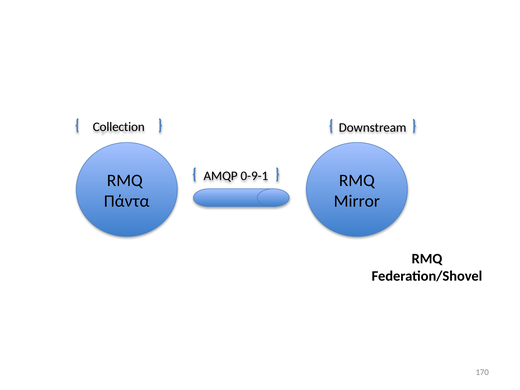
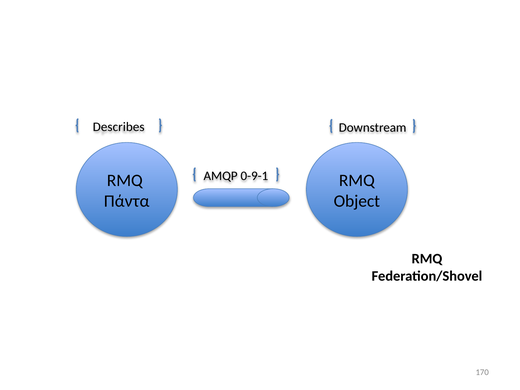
Collection: Collection -> Describes (119, 127)
Mirror: Mirror -> Object (357, 201)
